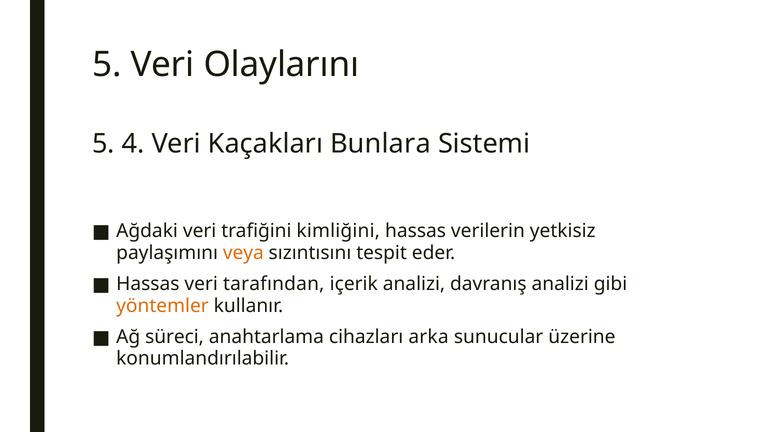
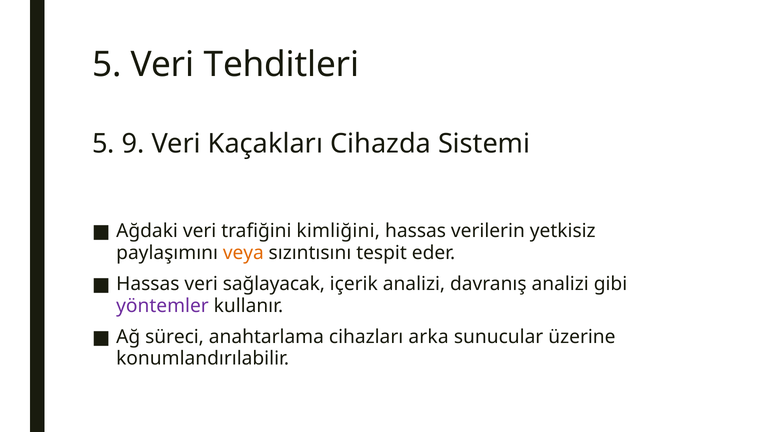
Olaylarını: Olaylarını -> Tehditleri (281, 64)
4: 4 -> 9 (133, 144)
Bunlara: Bunlara -> Cihazda (381, 144)
tarafından: tarafından -> sağlayacak (274, 284)
yöntemler colour: orange -> purple (162, 305)
